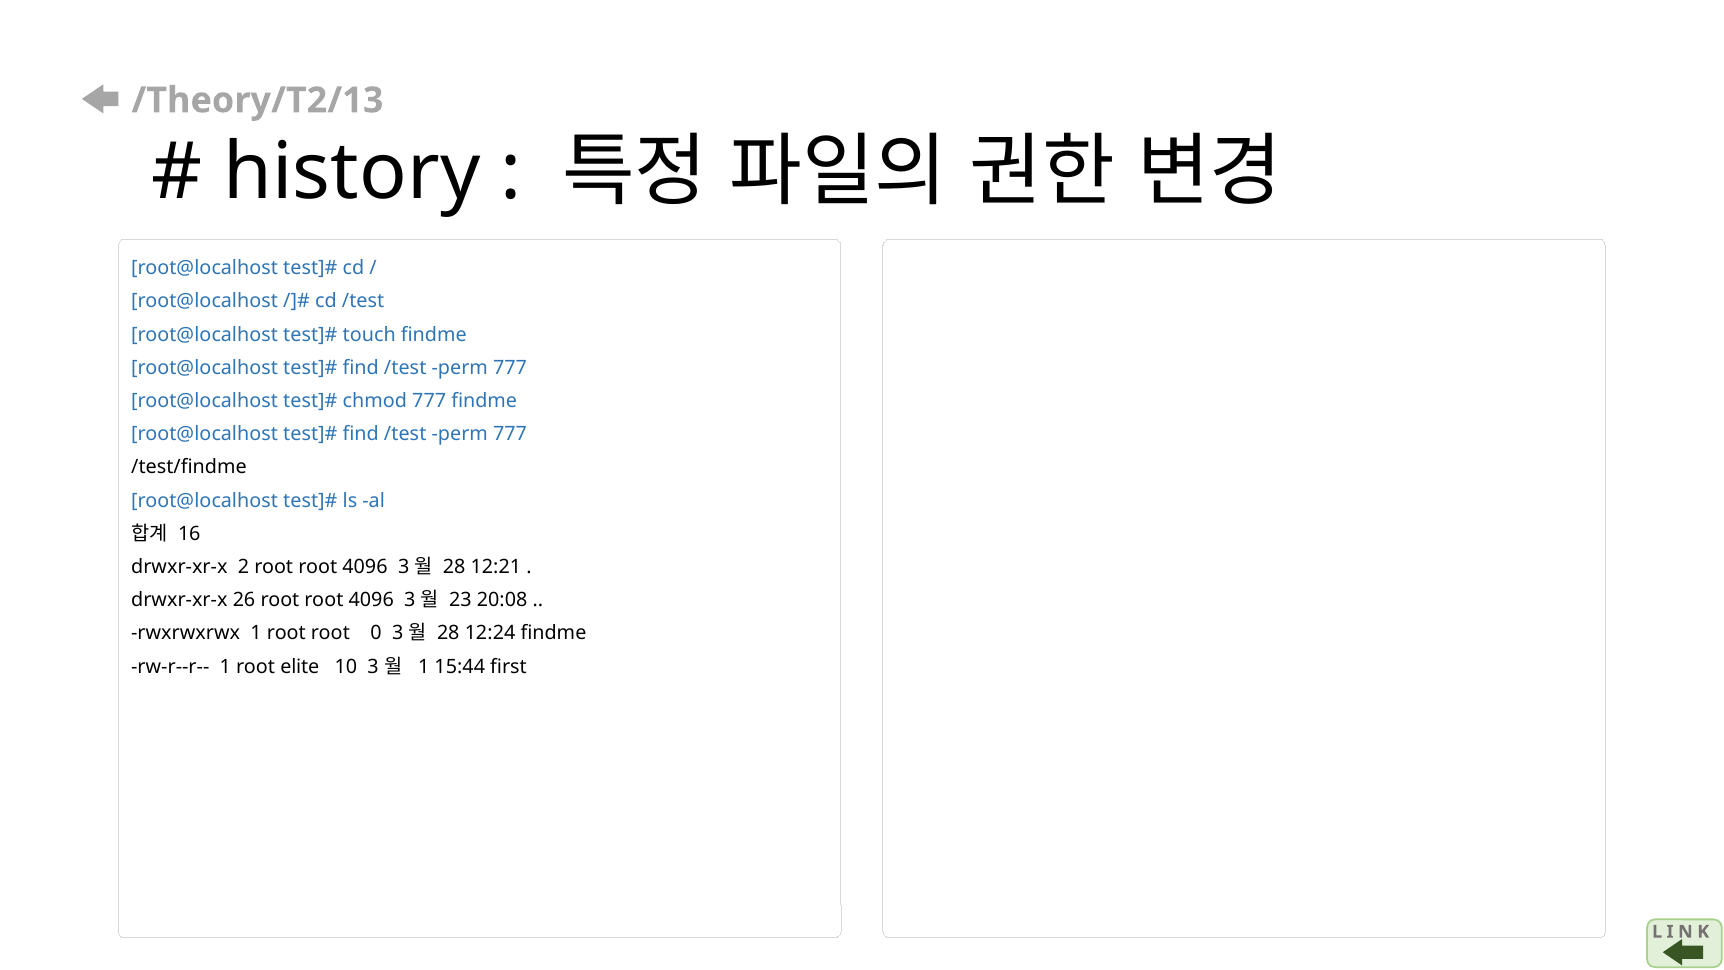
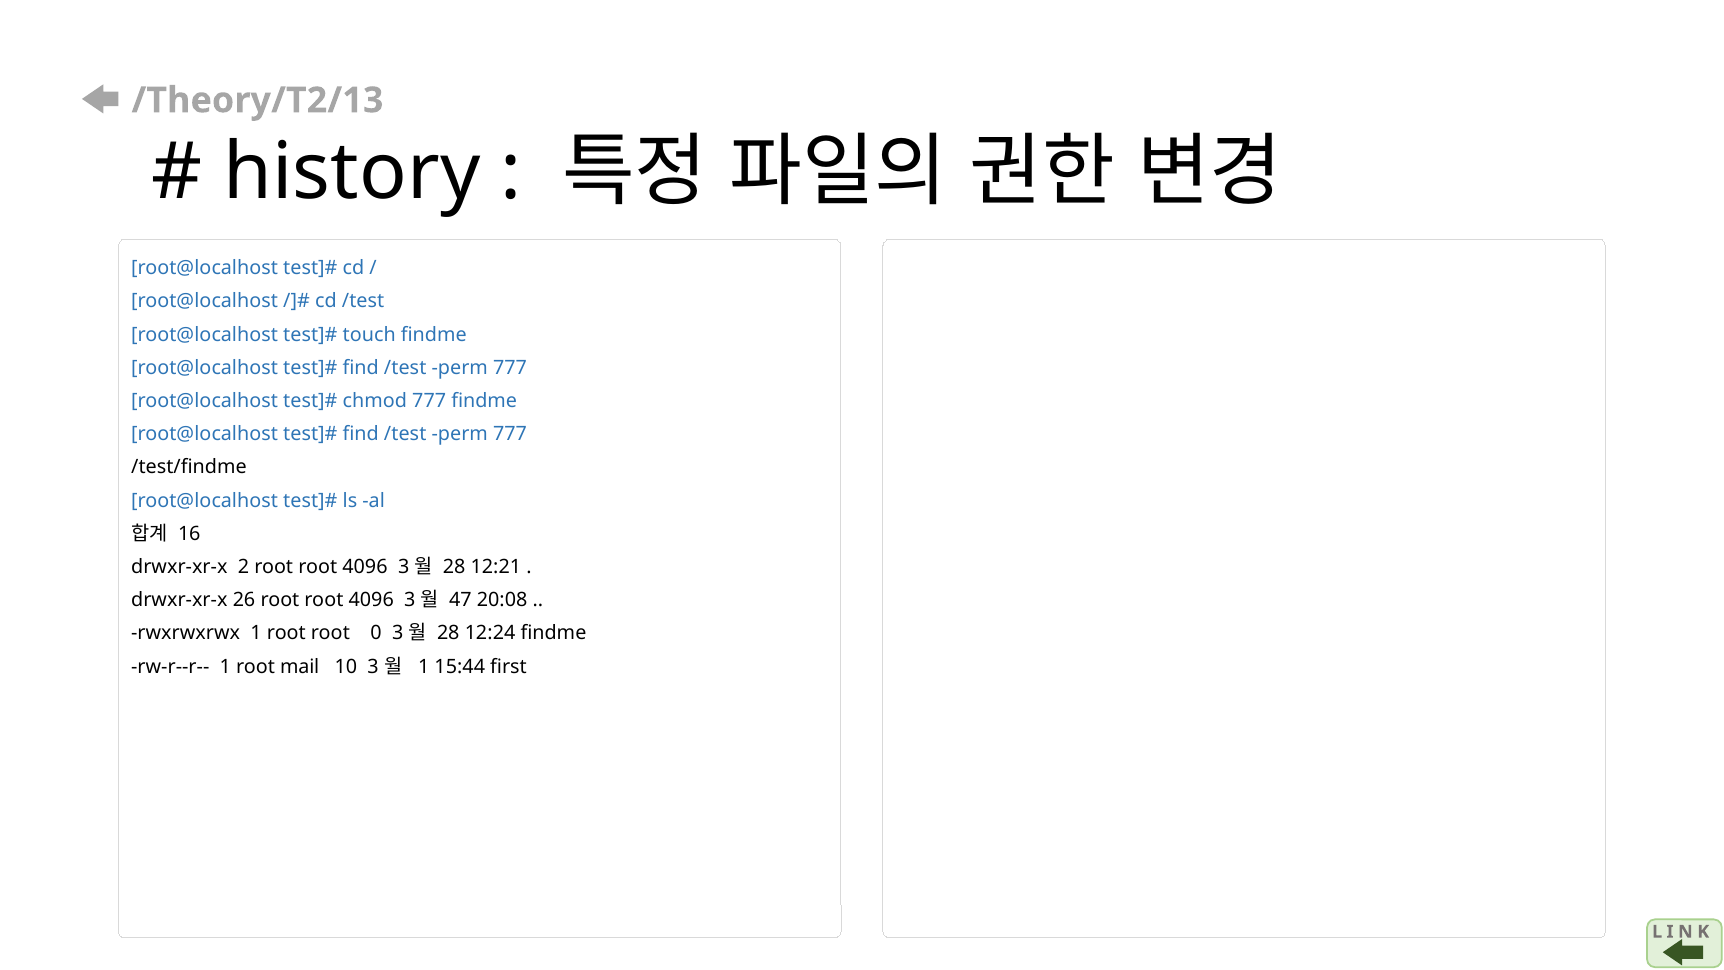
23: 23 -> 47 (460, 600)
elite: elite -> mail (300, 666)
